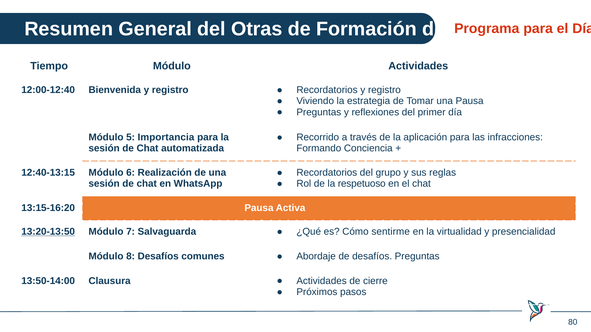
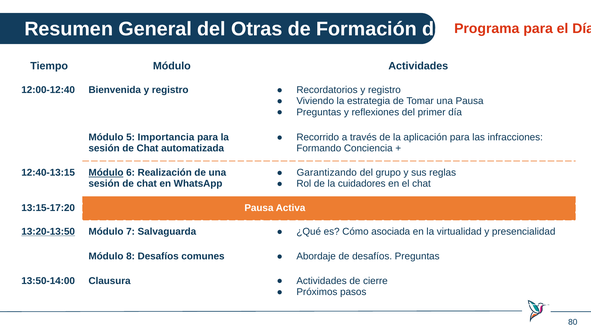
Módulo underline: none -> present (106, 173)
Recordatorios: Recordatorios -> Garantizando (327, 173)
respetuoso: respetuoso -> cuidadores (362, 184)
13:15-16:20: 13:15-16:20 -> 13:15-17:20 (48, 208)
sentirme: sentirme -> asociada (391, 232)
